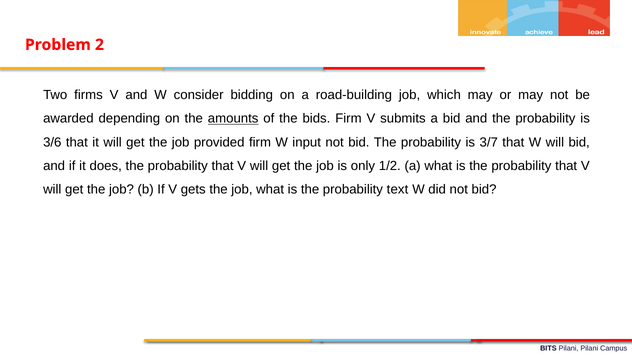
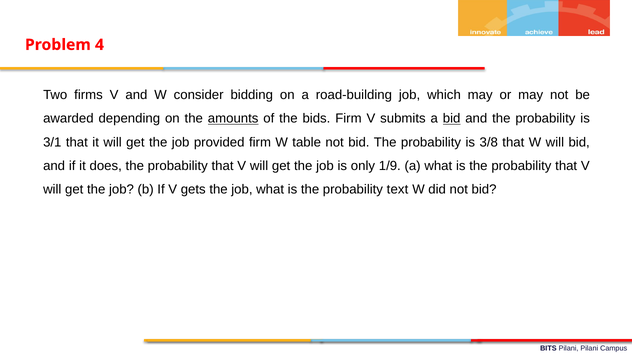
2: 2 -> 4 (99, 45)
bid underline: none -> present (452, 119)
3/6: 3/6 -> 3/1 (52, 142)
input: input -> table (307, 142)
3/7: 3/7 -> 3/8 (489, 142)
1/2: 1/2 -> 1/9 (390, 166)
